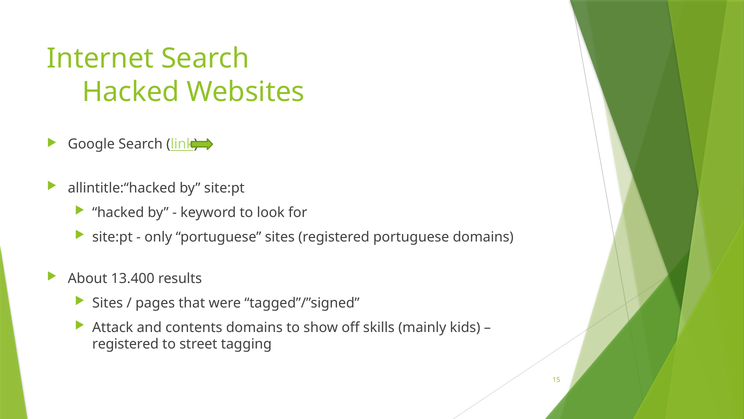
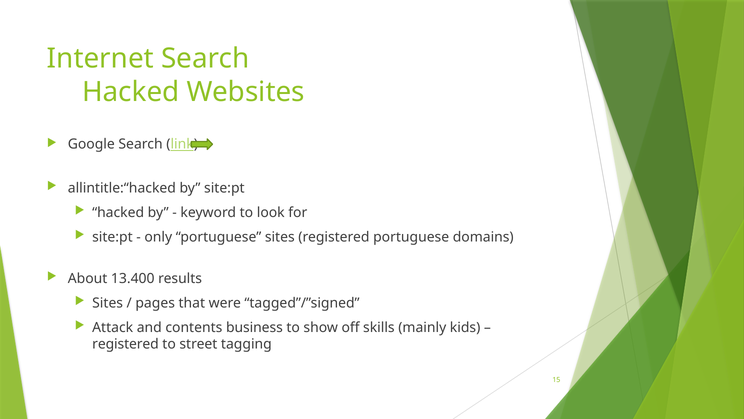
contents domains: domains -> business (254, 327)
